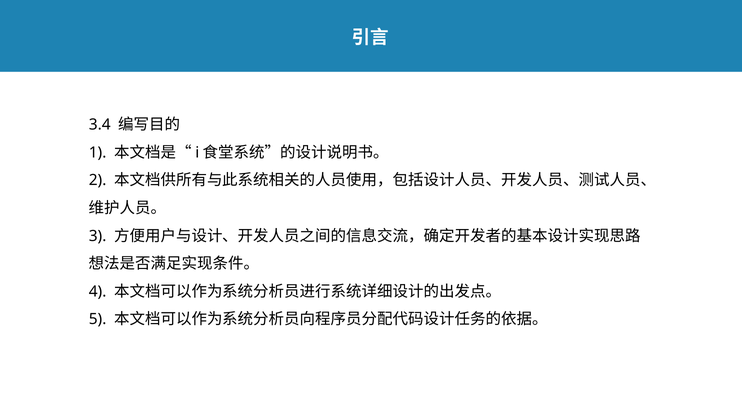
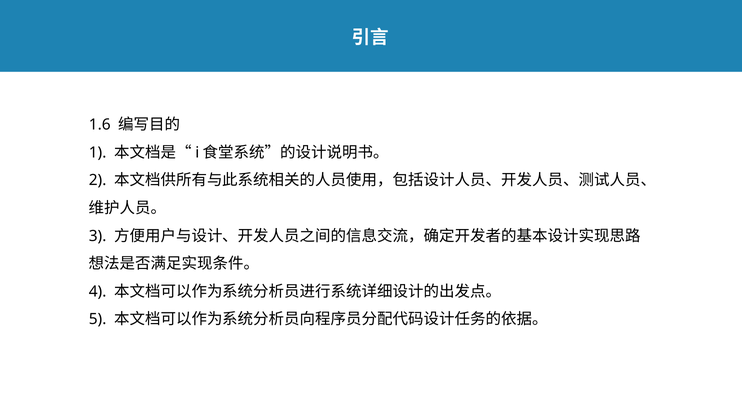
3.4: 3.4 -> 1.6 (100, 125)
